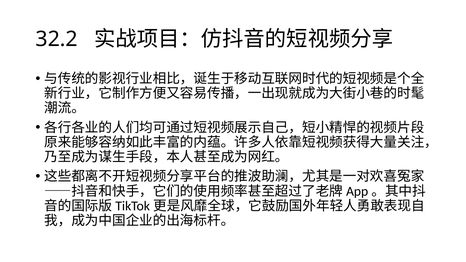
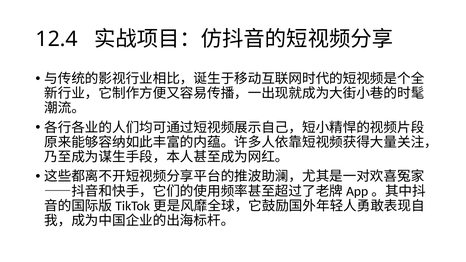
32.2: 32.2 -> 12.4 (57, 39)
